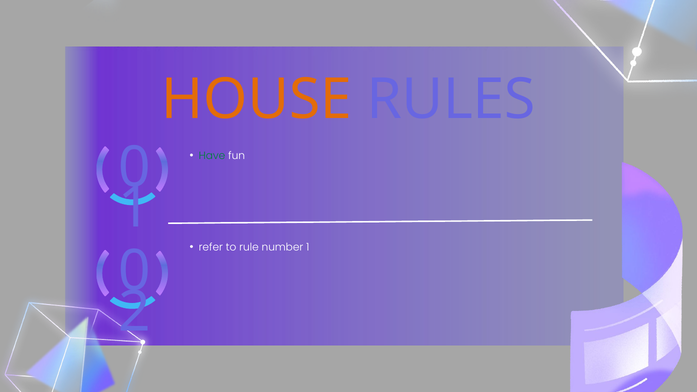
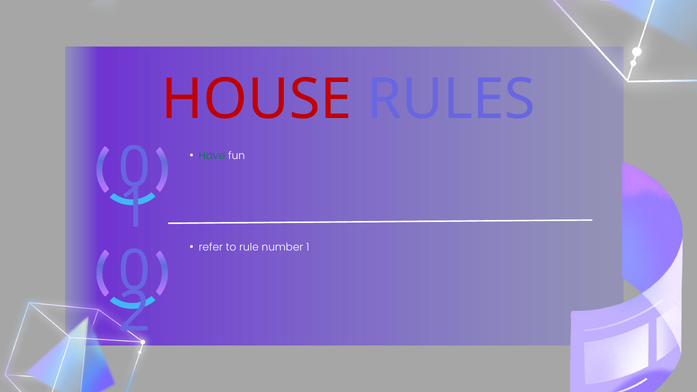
HOUSE colour: orange -> red (257, 99)
